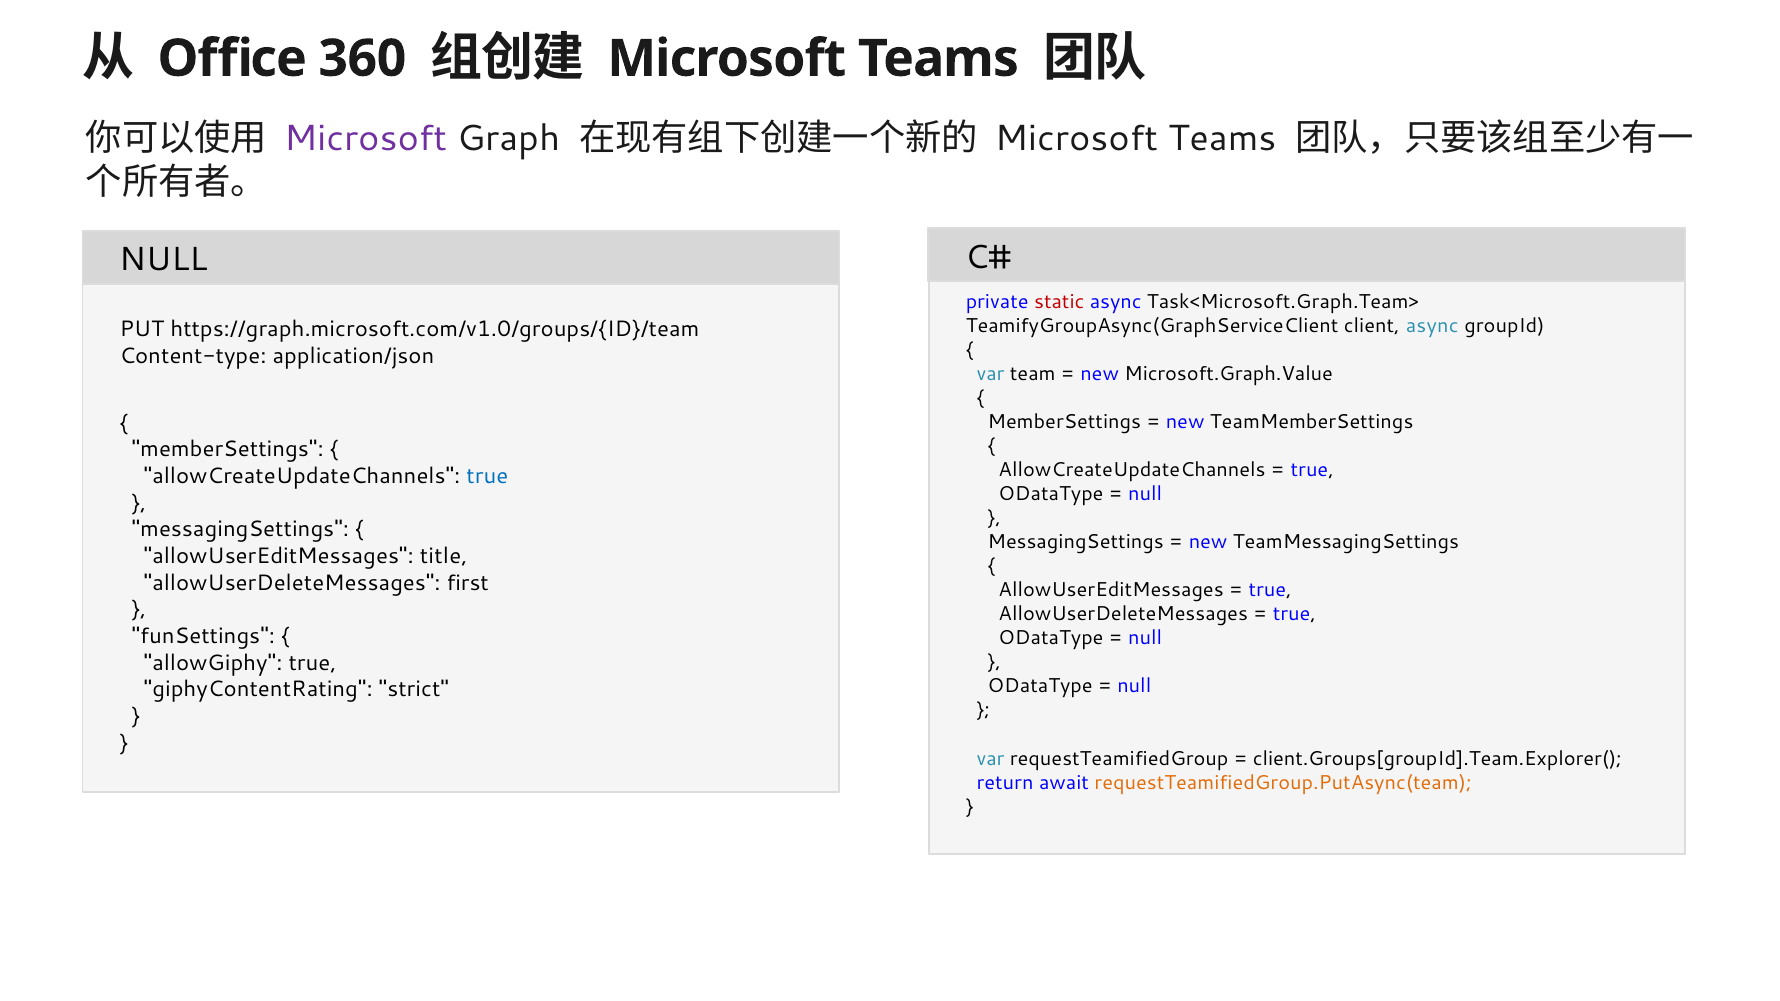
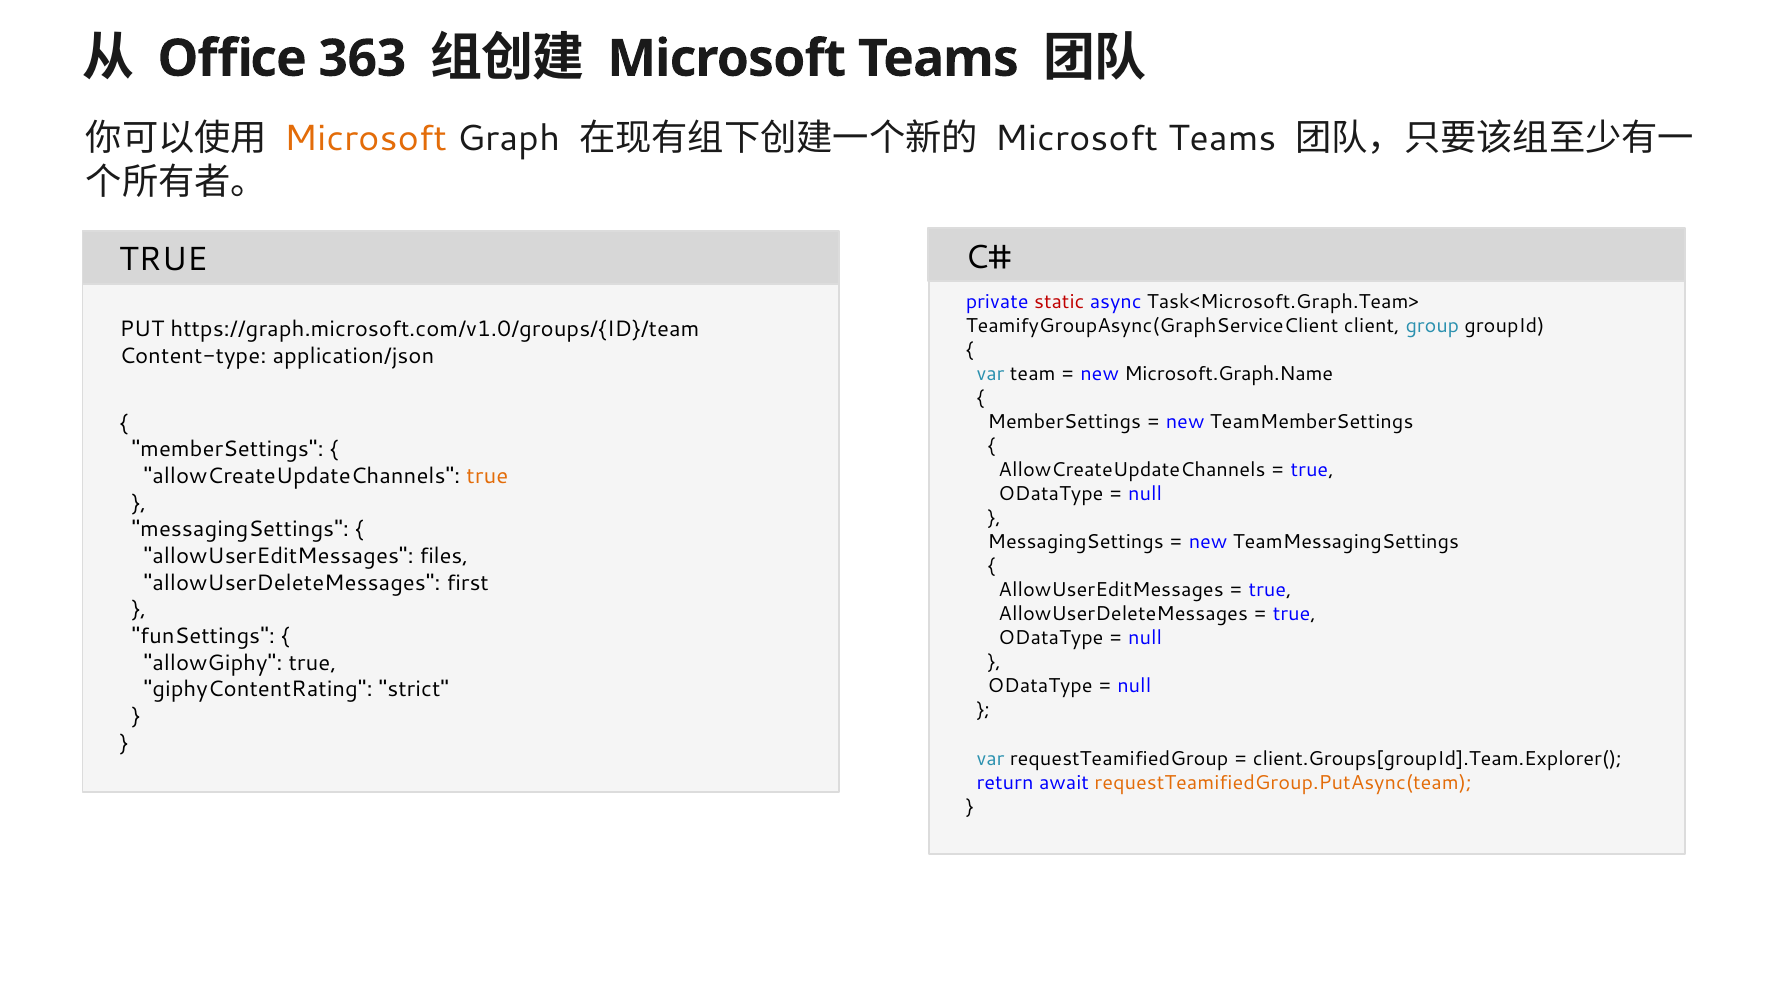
360: 360 -> 363 (362, 59)
Microsoft colour: purple -> orange (365, 139)
NULL: NULL -> TRUE (163, 260)
client async: async -> group (1432, 326)
Microsoft.Graph.Value: Microsoft.Graph.Value -> Microsoft.Graph.Name (1229, 374)
true colour: blue -> orange (487, 476)
title: title -> files (444, 556)
